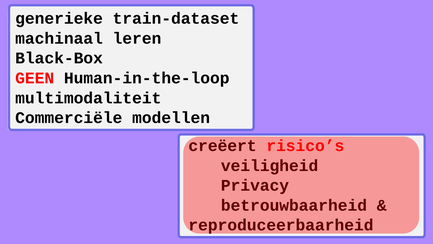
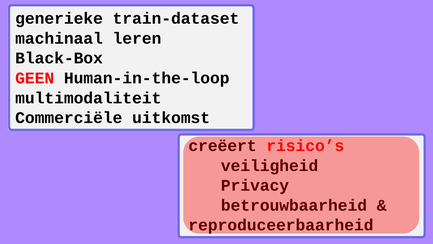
modellen: modellen -> uitkomst (171, 117)
